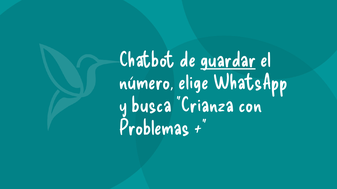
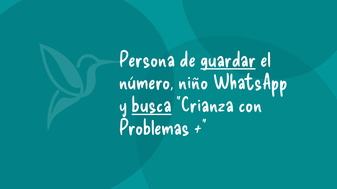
Chatbot: Chatbot -> Persona (147, 60)
elige: elige -> niño (193, 83)
busca underline: none -> present (152, 106)
